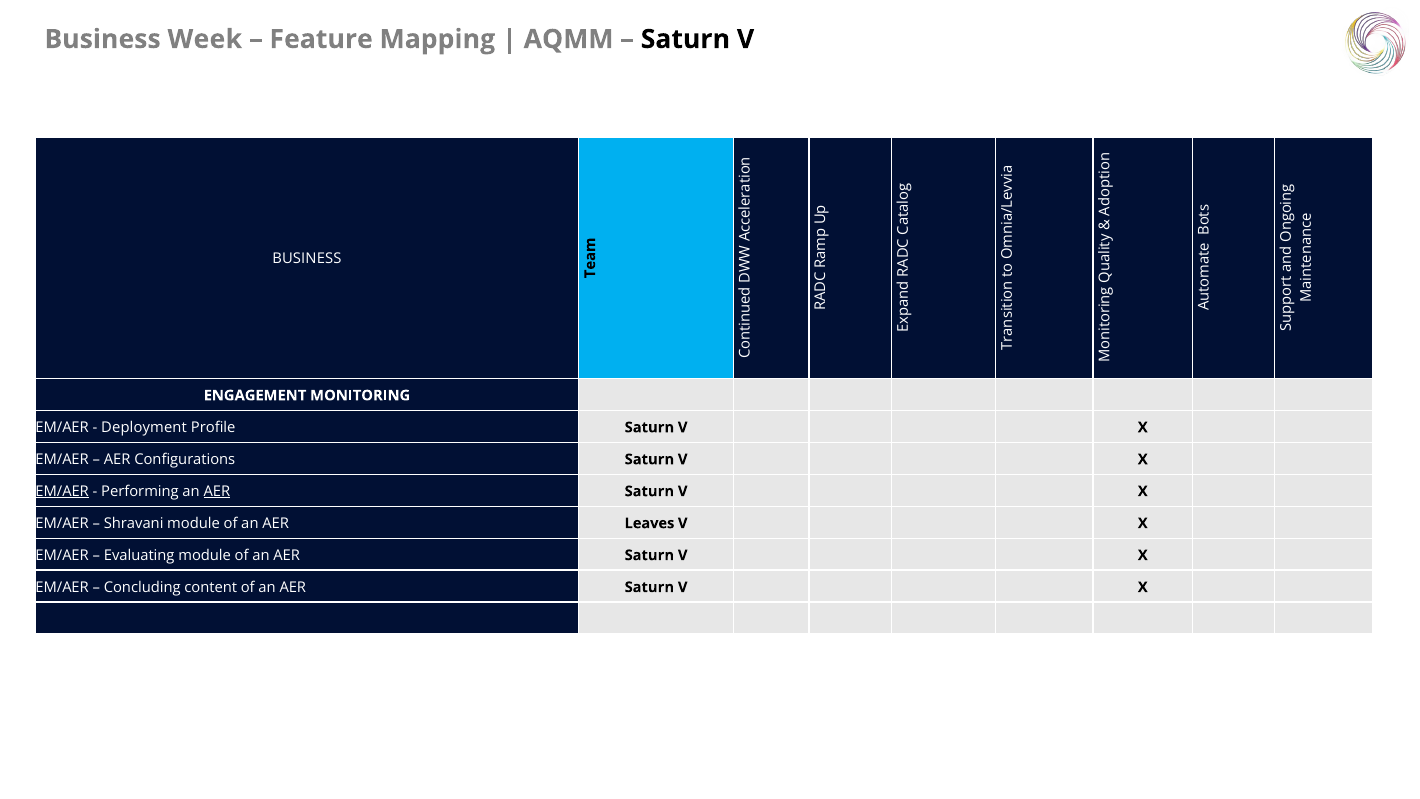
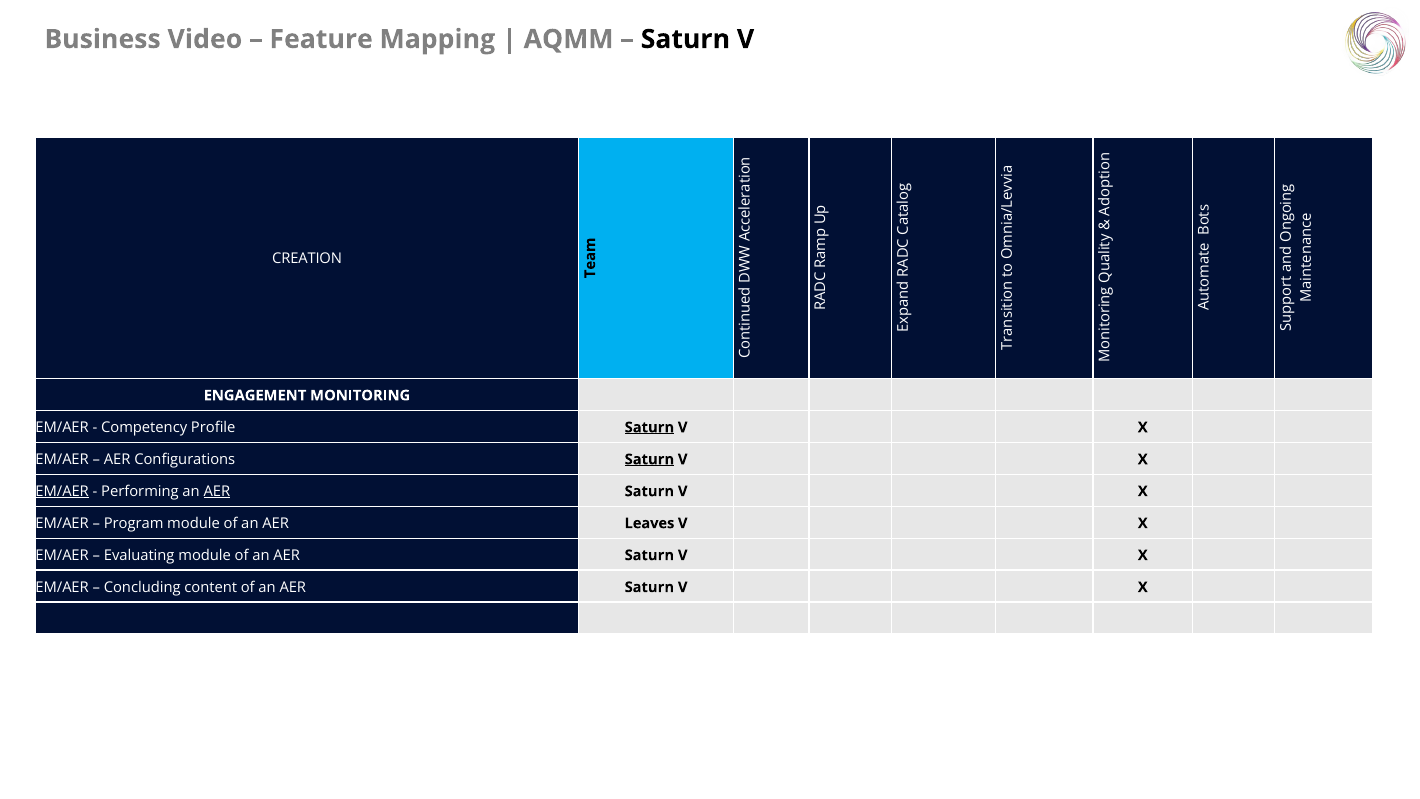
Week: Week -> Video (205, 39)
BUSINESS: BUSINESS -> CREATION (307, 259)
Deployment: Deployment -> Competency (144, 427)
Saturn underline: none -> present (649, 427)
Saturn underline: none -> present (649, 459)
Shravani: Shravani -> Program (134, 523)
